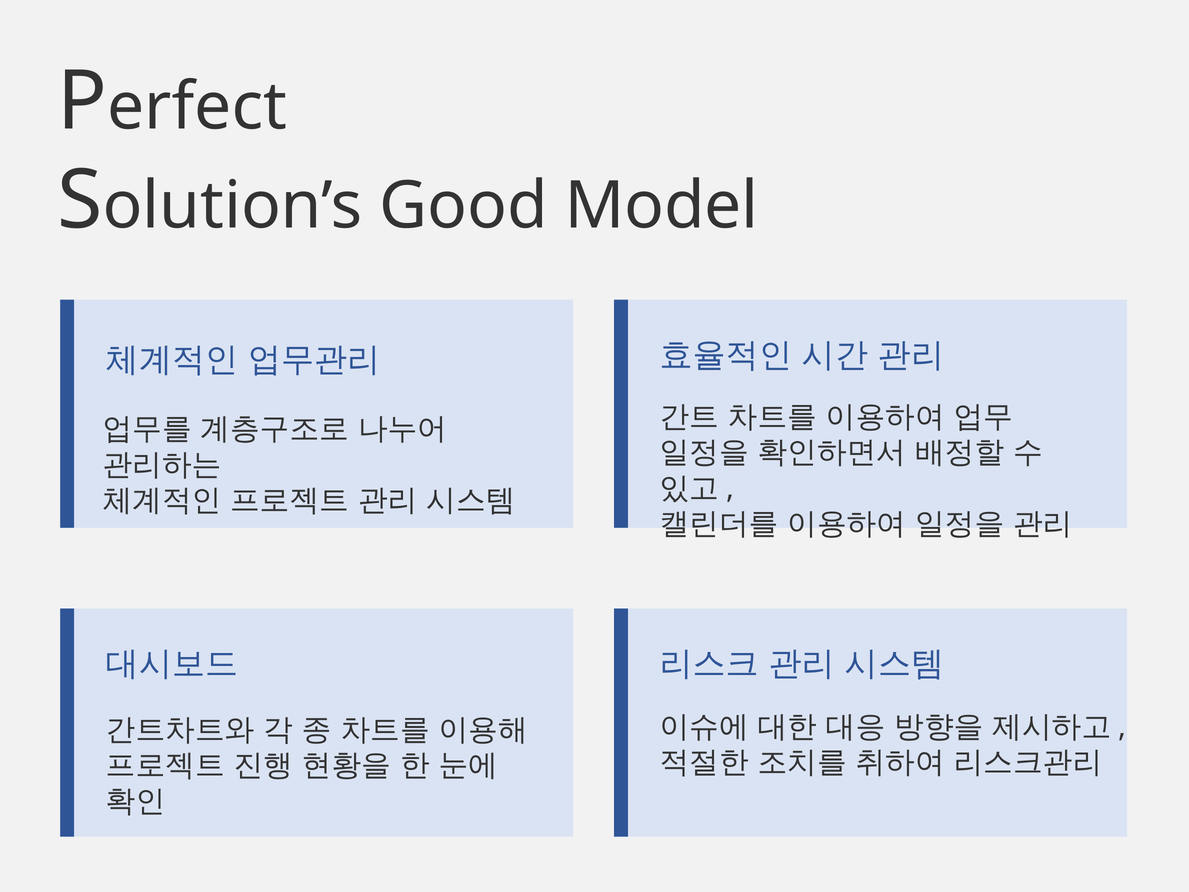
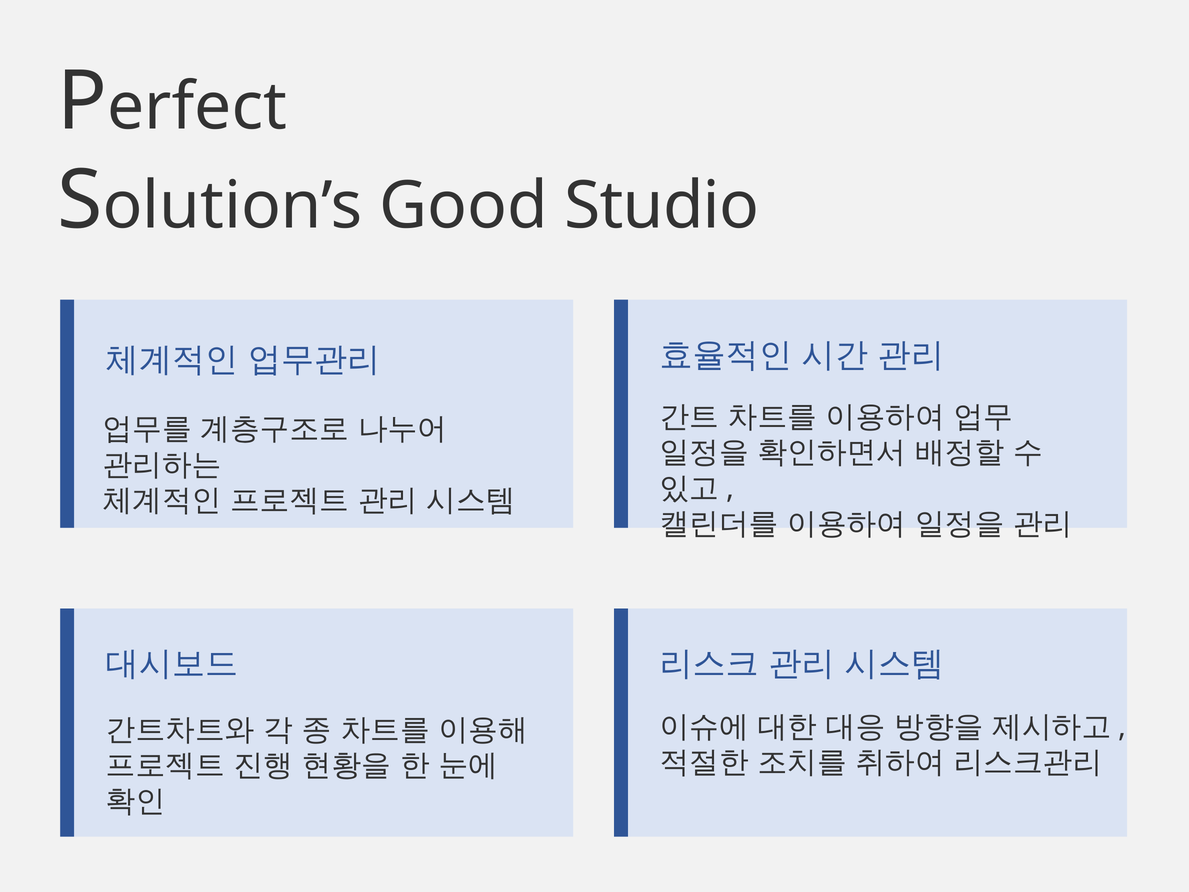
Model: Model -> Studio (662, 206)
